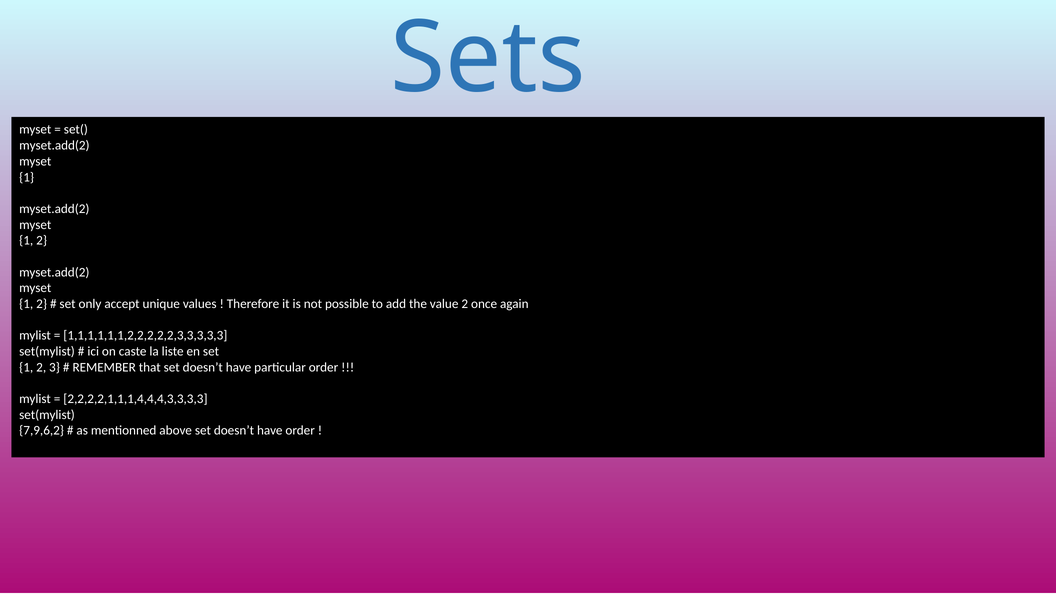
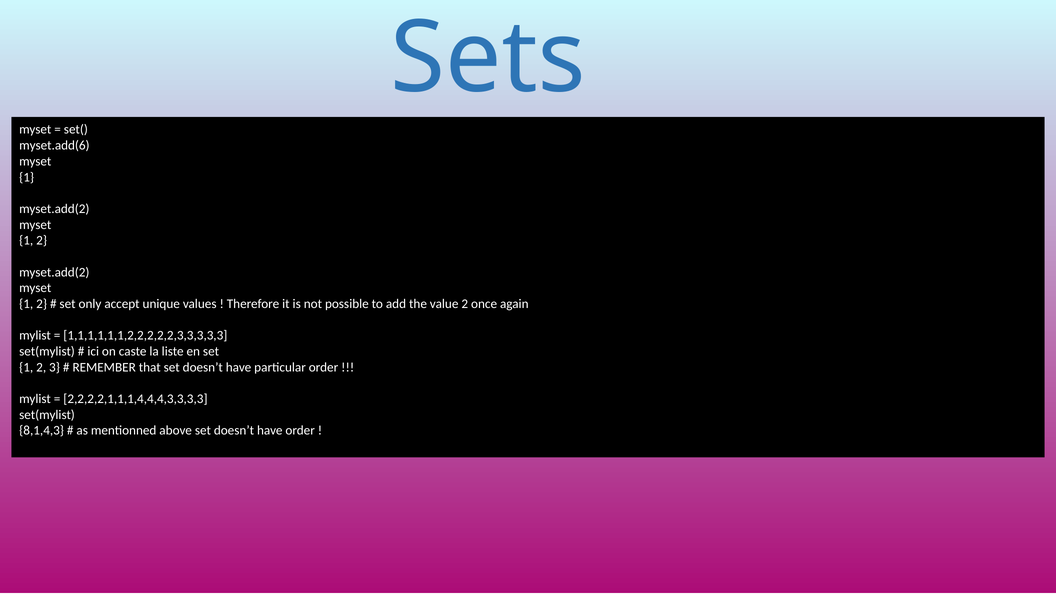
myset.add(2: myset.add(2 -> myset.add(6 (54, 145)
7,9,6,2: 7,9,6,2 -> 8,1,4,3 (42, 431)
